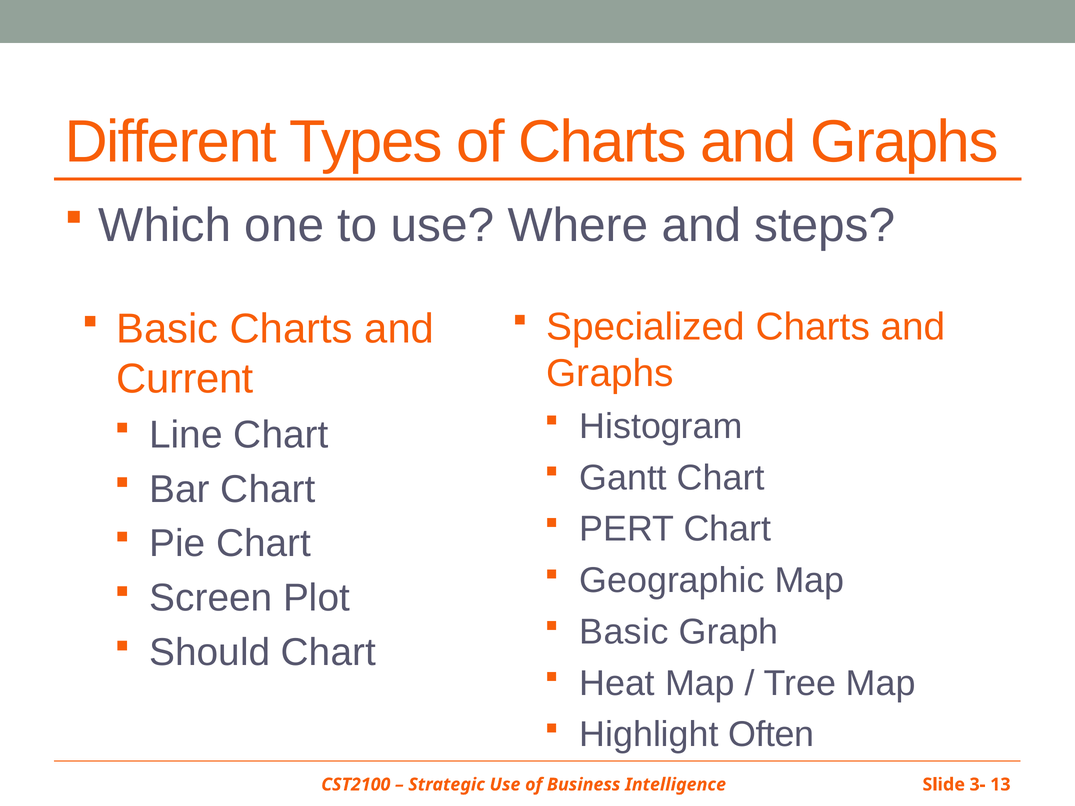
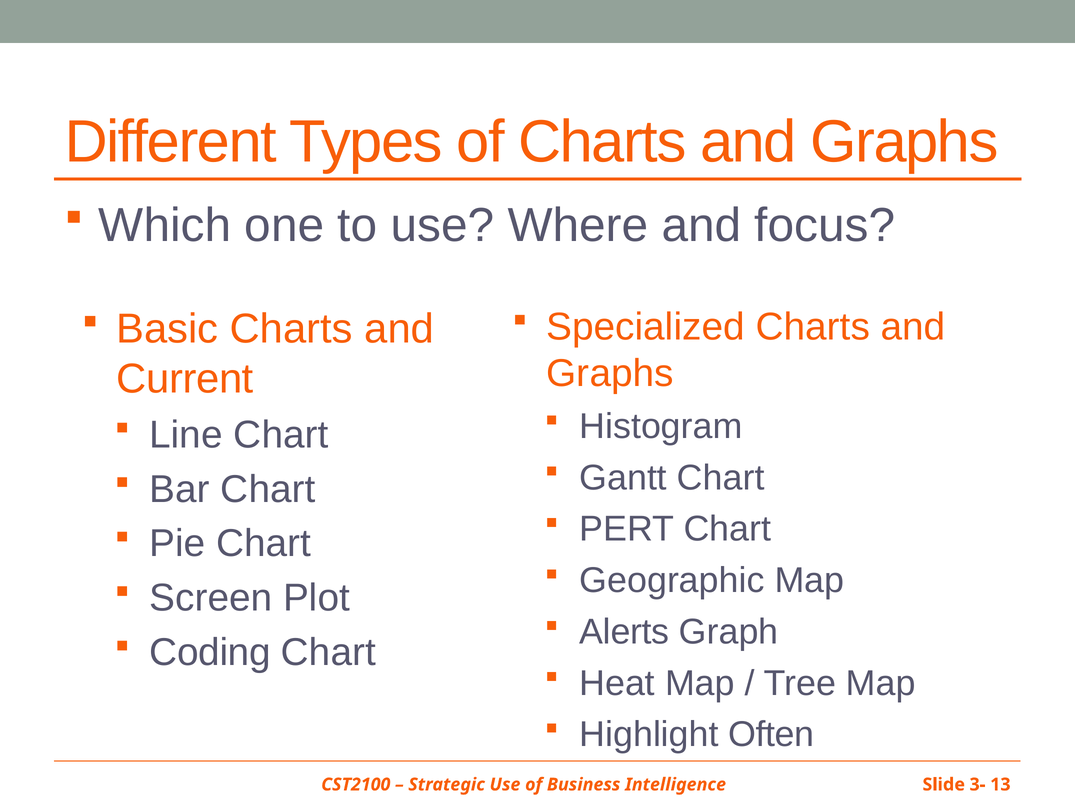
steps: steps -> focus (825, 226)
Basic: Basic -> Alerts (624, 632)
Should: Should -> Coding (210, 653)
